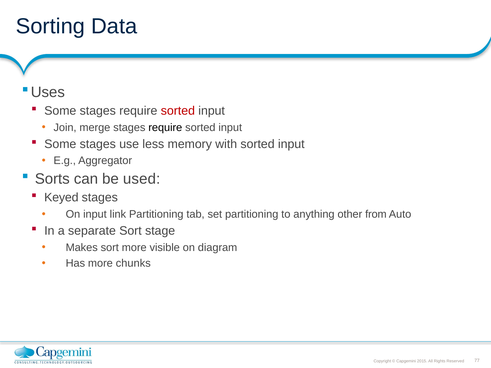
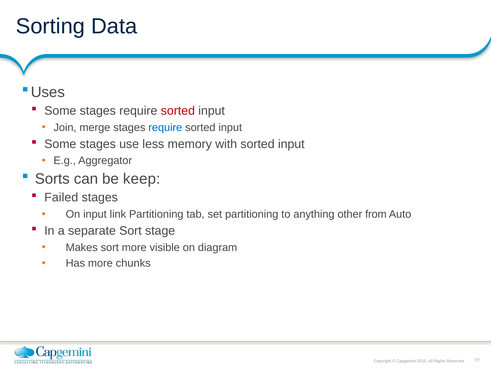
require colour: black -> blue (165, 128)
used: used -> keep (142, 179)
Keyed: Keyed -> Failed (61, 198)
